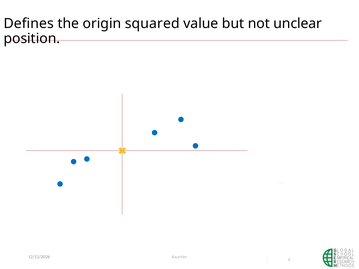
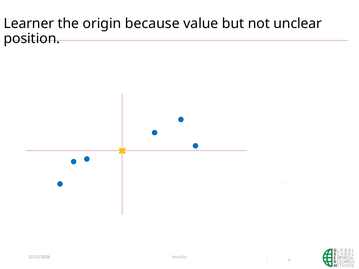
Defines: Defines -> Learner (29, 24)
squared: squared -> because (152, 24)
